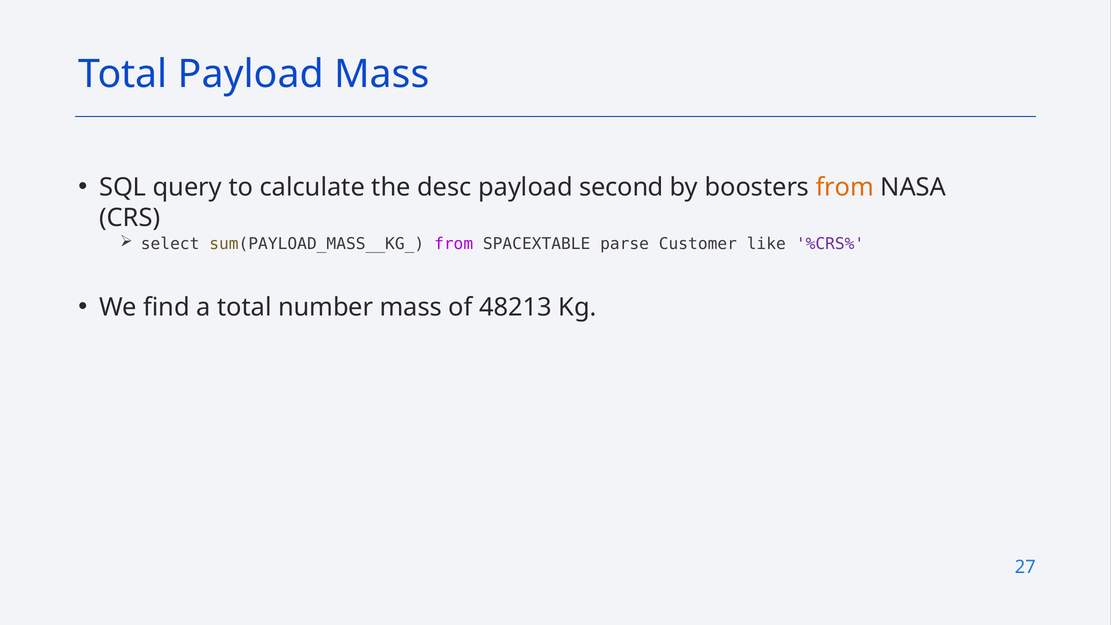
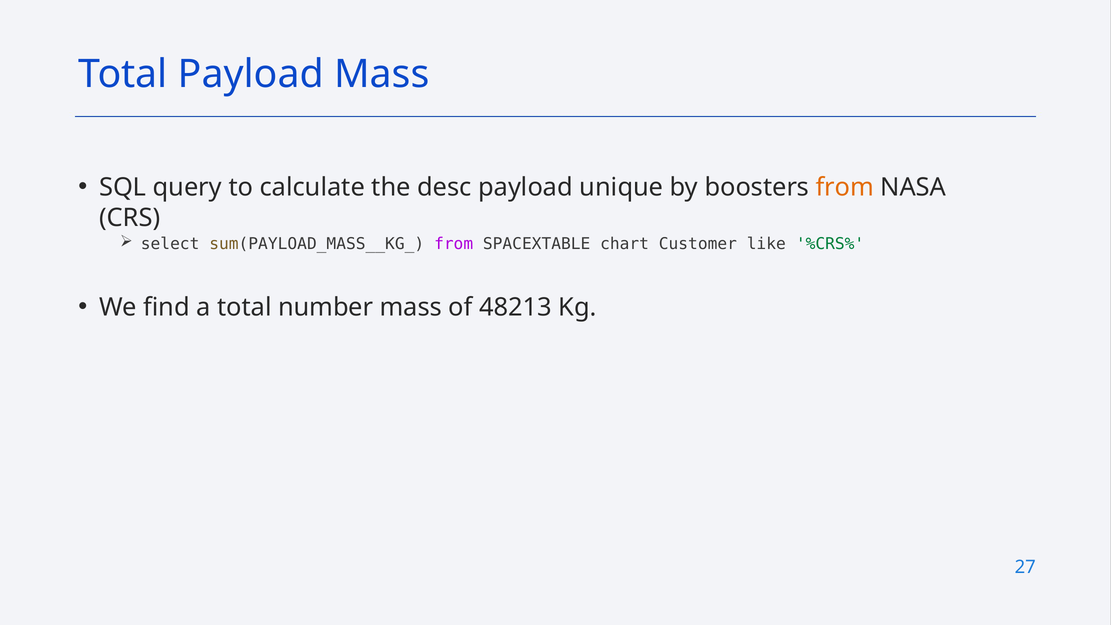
second: second -> unique (621, 187)
parse: parse -> chart (625, 244)
%CRS% colour: purple -> green (830, 244)
